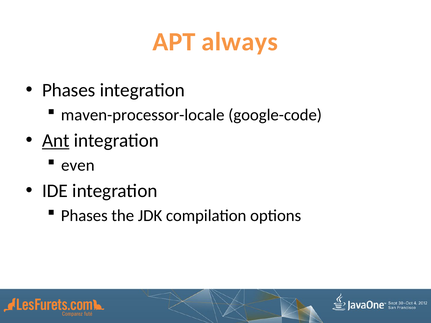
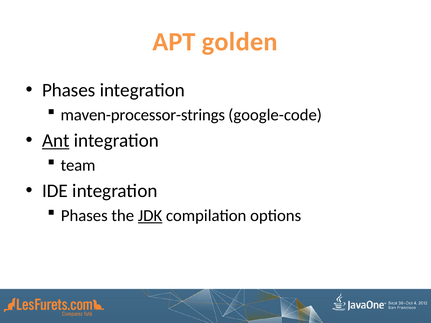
always: always -> golden (240, 42)
maven-processor-locale: maven-processor-locale -> maven-processor-strings (143, 115)
even: even -> team (78, 165)
JDK underline: none -> present (150, 216)
